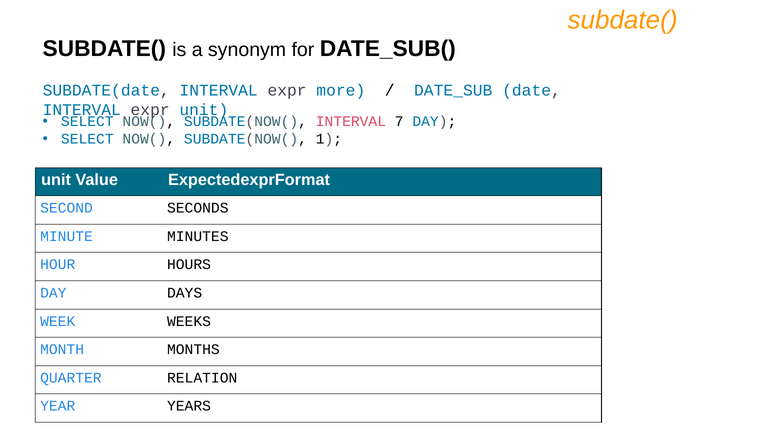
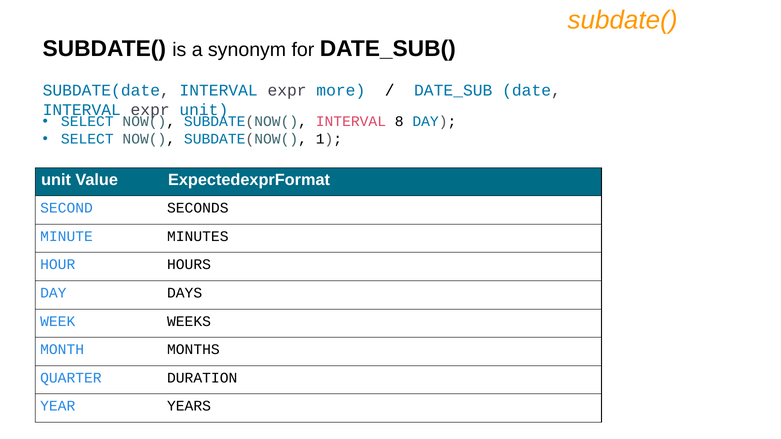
7: 7 -> 8 (399, 122)
RELATION: RELATION -> DURATION (202, 378)
